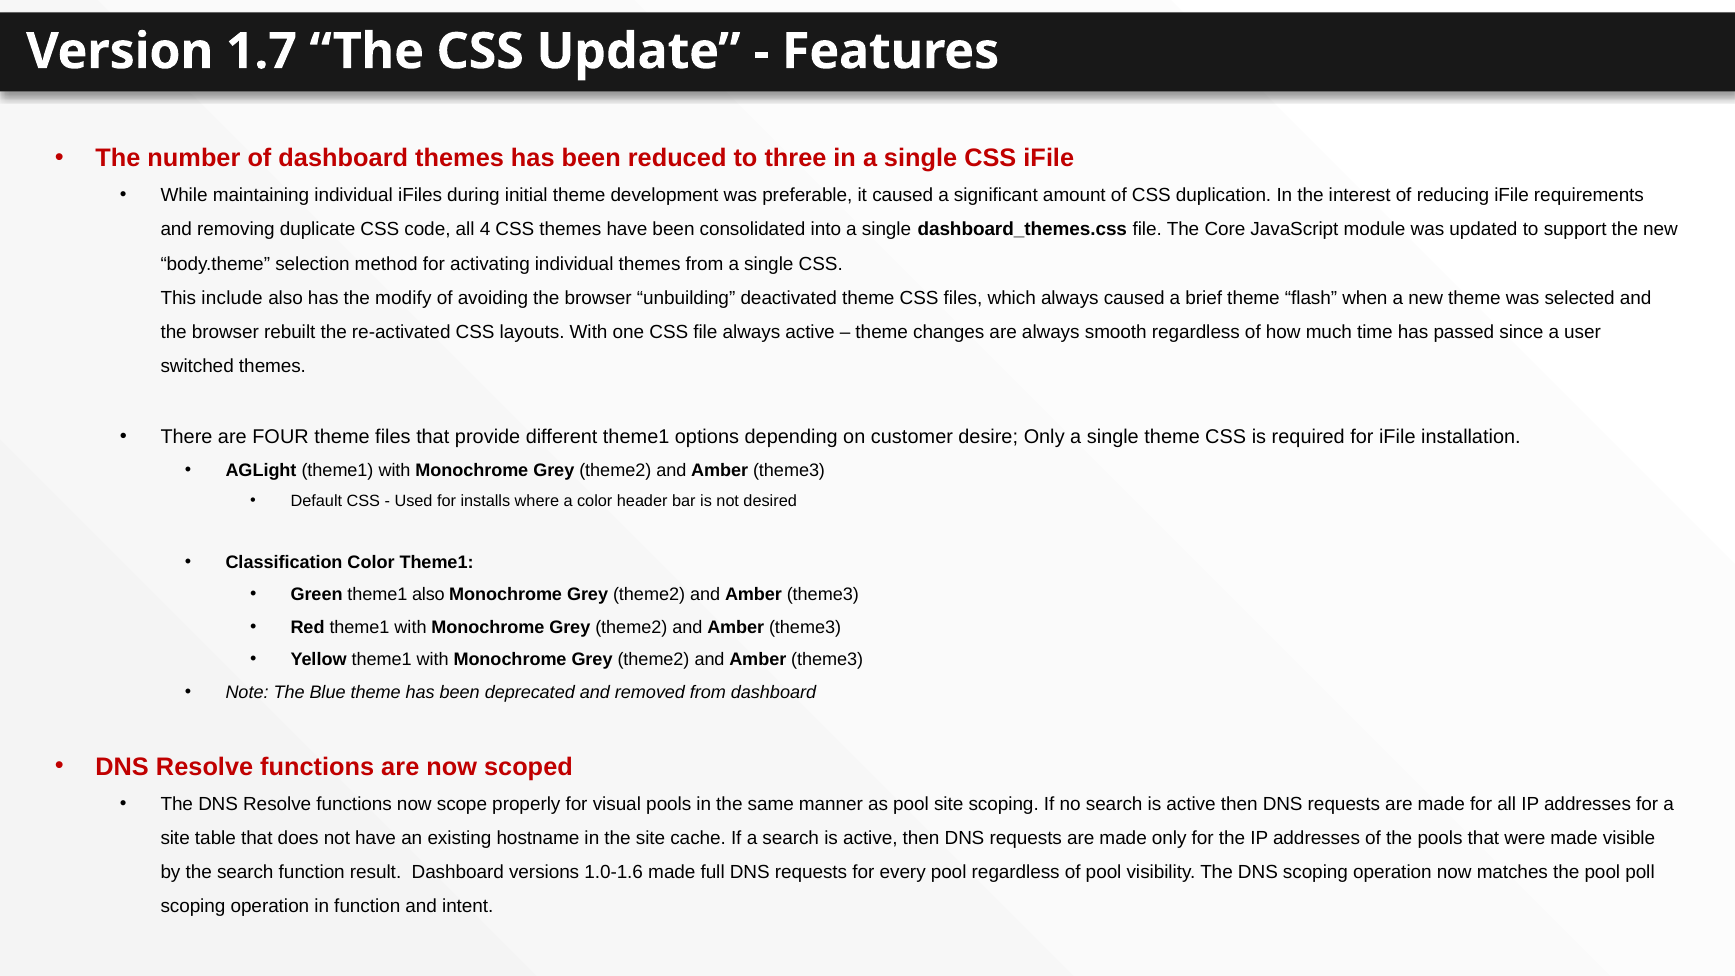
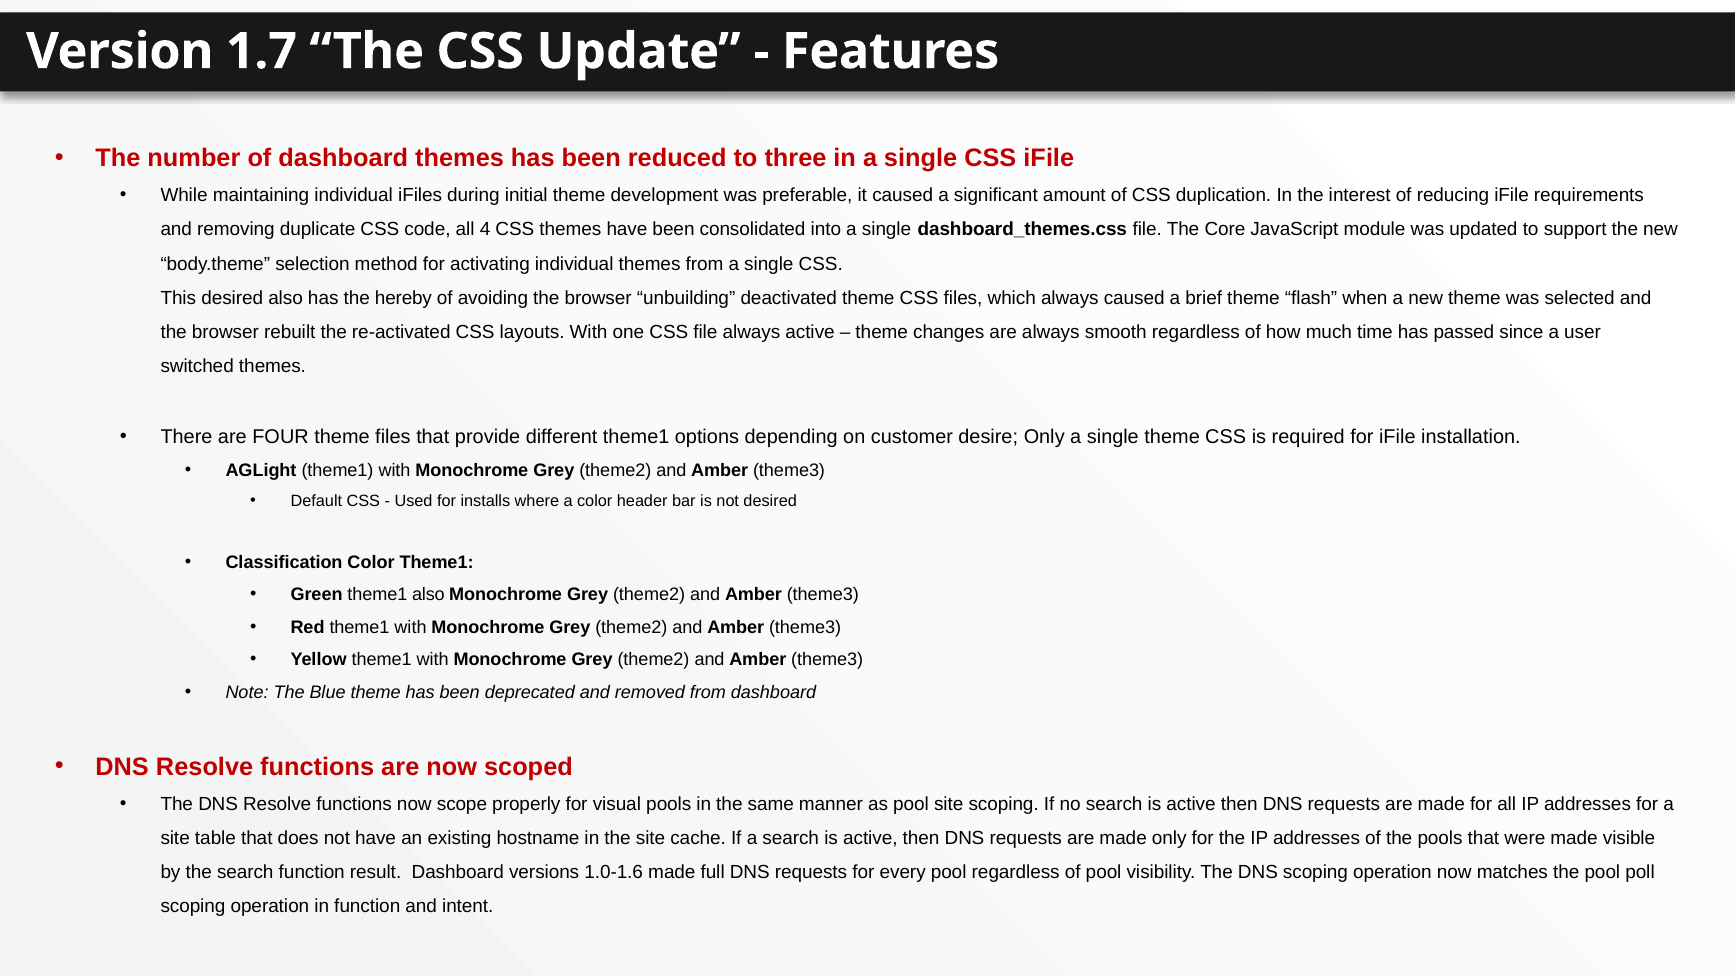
This include: include -> desired (232, 298)
modify: modify -> hereby (403, 298)
